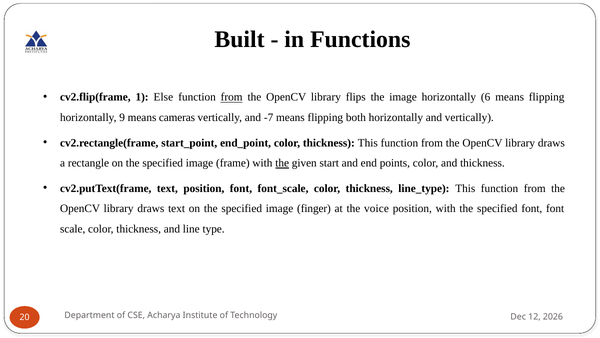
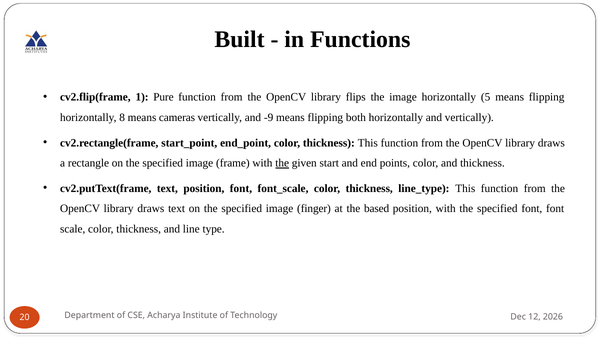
Else: Else -> Pure (163, 97)
from underline: present -> none (232, 97)
6: 6 -> 5 (486, 97)
9: 9 -> 8 (122, 117)
-7: -7 -> -9 (269, 117)
voice: voice -> based (377, 208)
